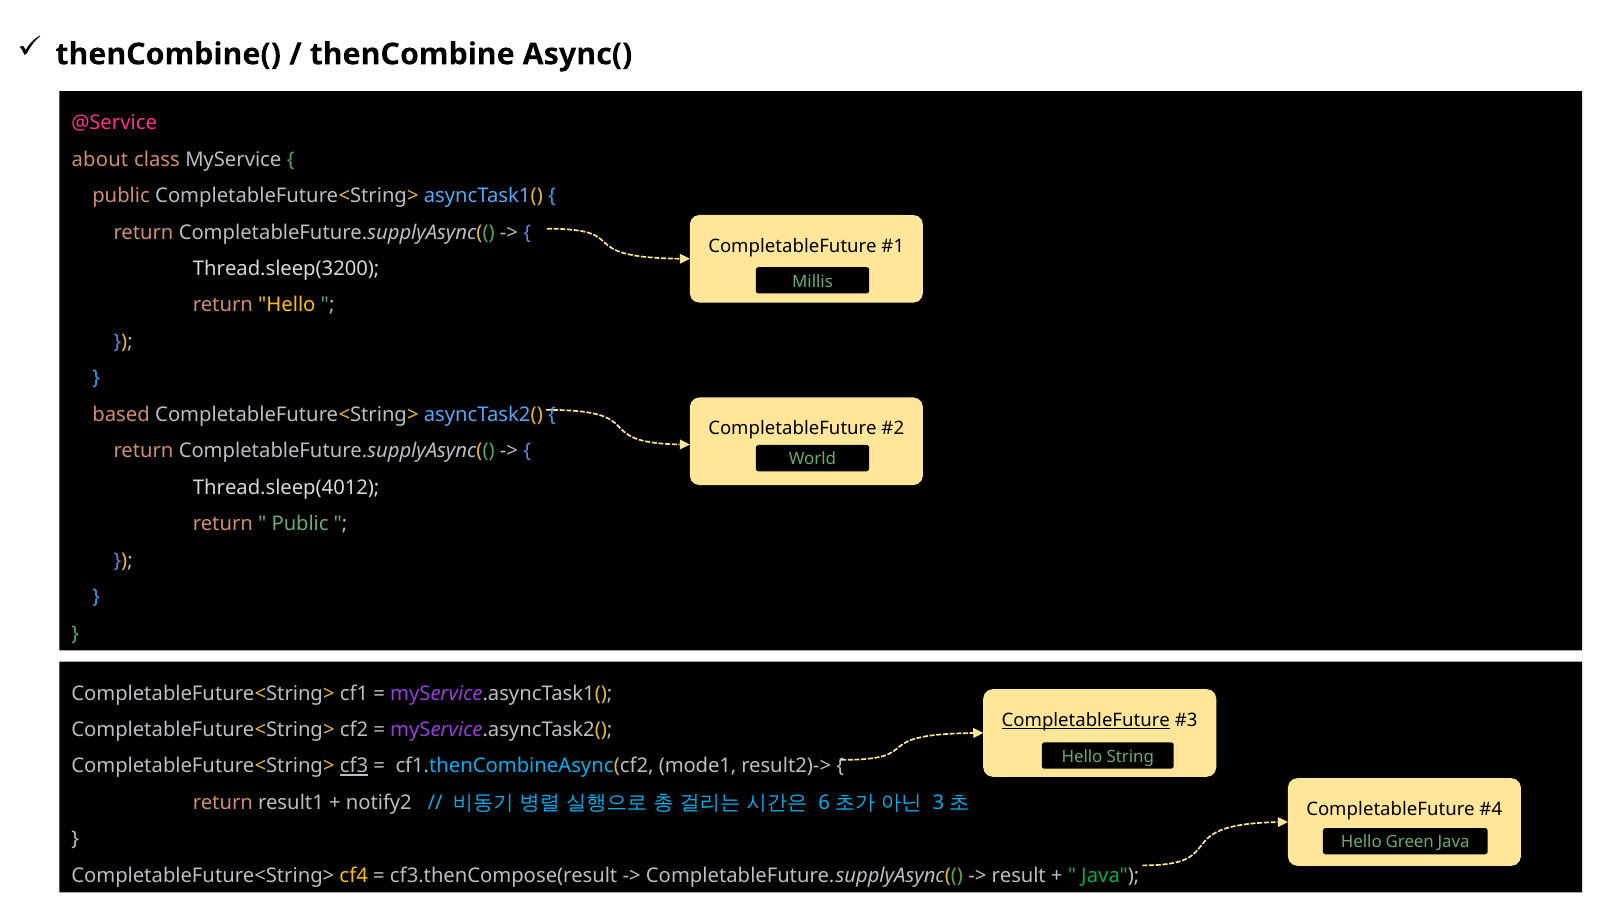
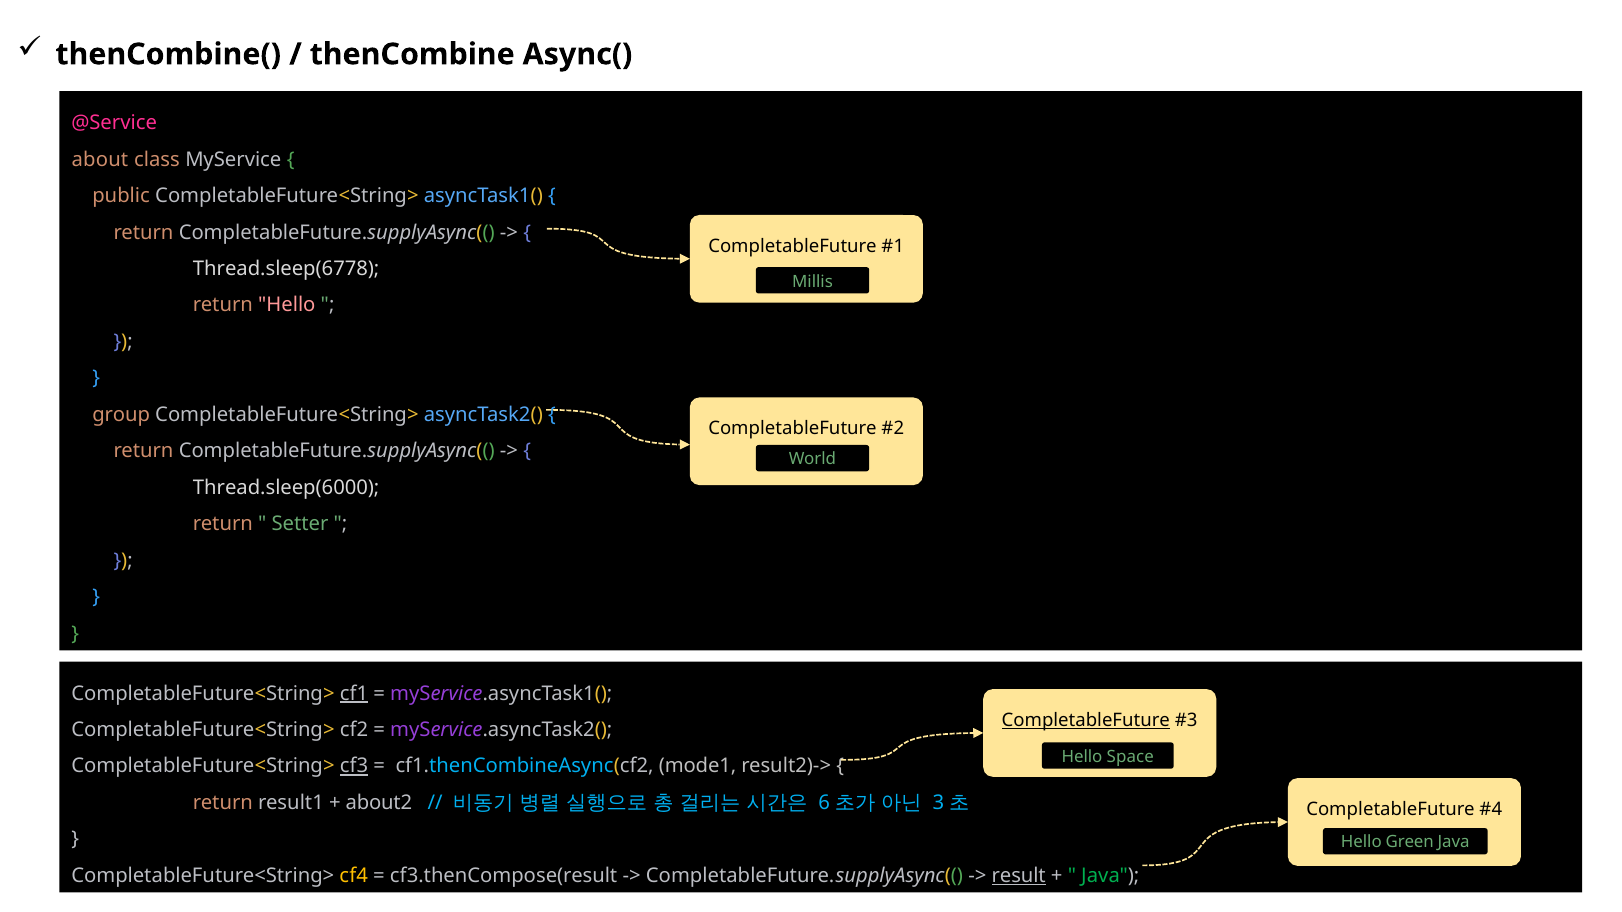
Thread.sleep(3200: Thread.sleep(3200 -> Thread.sleep(6778 (286, 269)
Hello colour: yellow -> pink (287, 305)
based: based -> group (121, 415)
Thread.sleep(4012: Thread.sleep(4012 -> Thread.sleep(6000 (286, 488)
Public: Public -> Setter (300, 524)
cf1 underline: none -> present (354, 694)
String: String -> Space (1130, 757)
notify2: notify2 -> about2 (379, 803)
result underline: none -> present (1019, 876)
